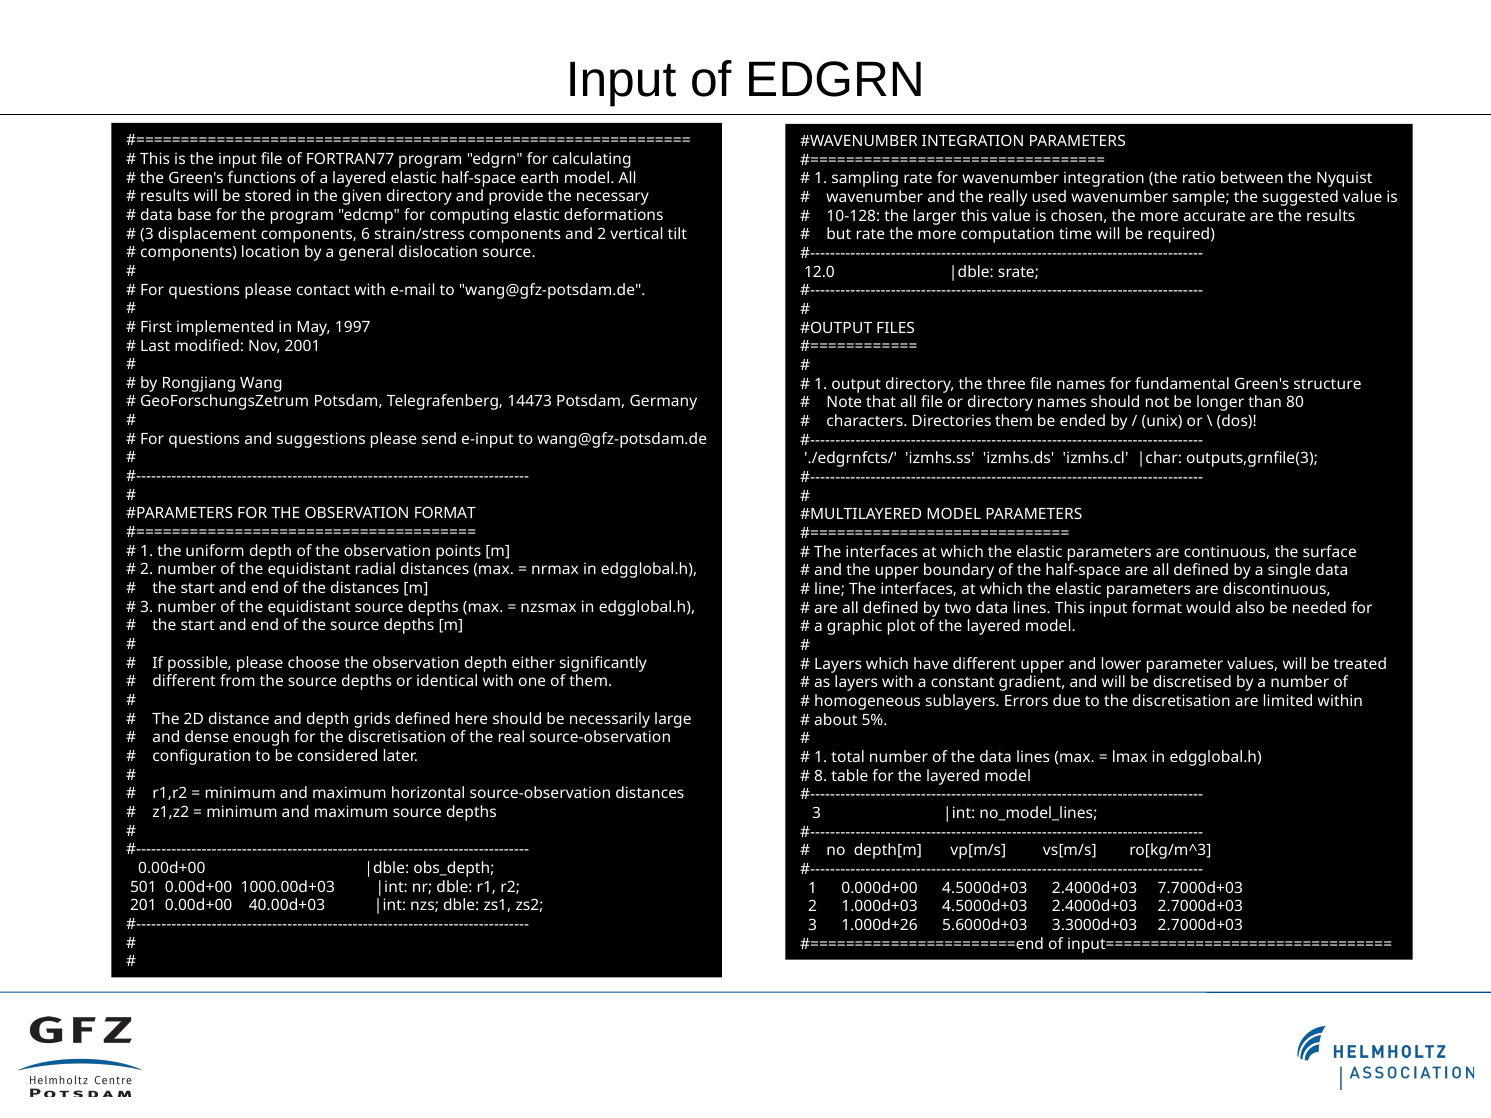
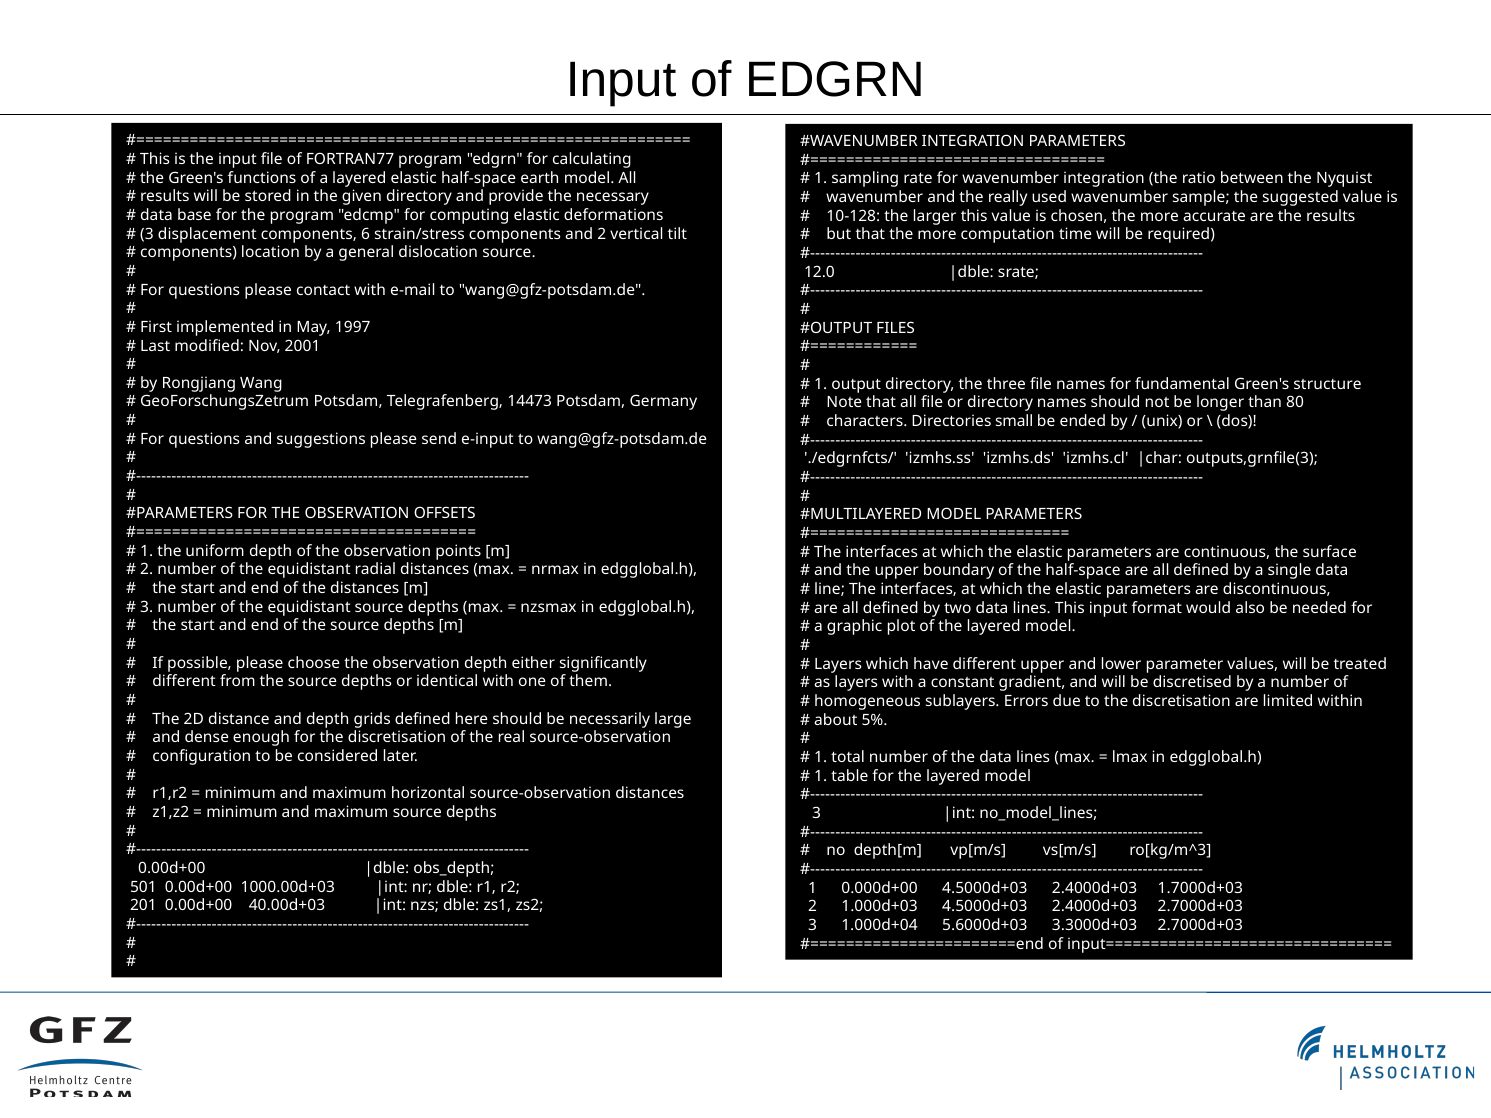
but rate: rate -> that (870, 235)
Directories them: them -> small (1014, 422)
OBSERVATION FORMAT: FORMAT -> OFFSETS (445, 514)
8: 8 -> 1 (821, 776)
7.7000d+03: 7.7000d+03 -> 1.7000d+03 (1200, 888)
1.000d+26: 1.000d+26 -> 1.000d+04 (880, 926)
